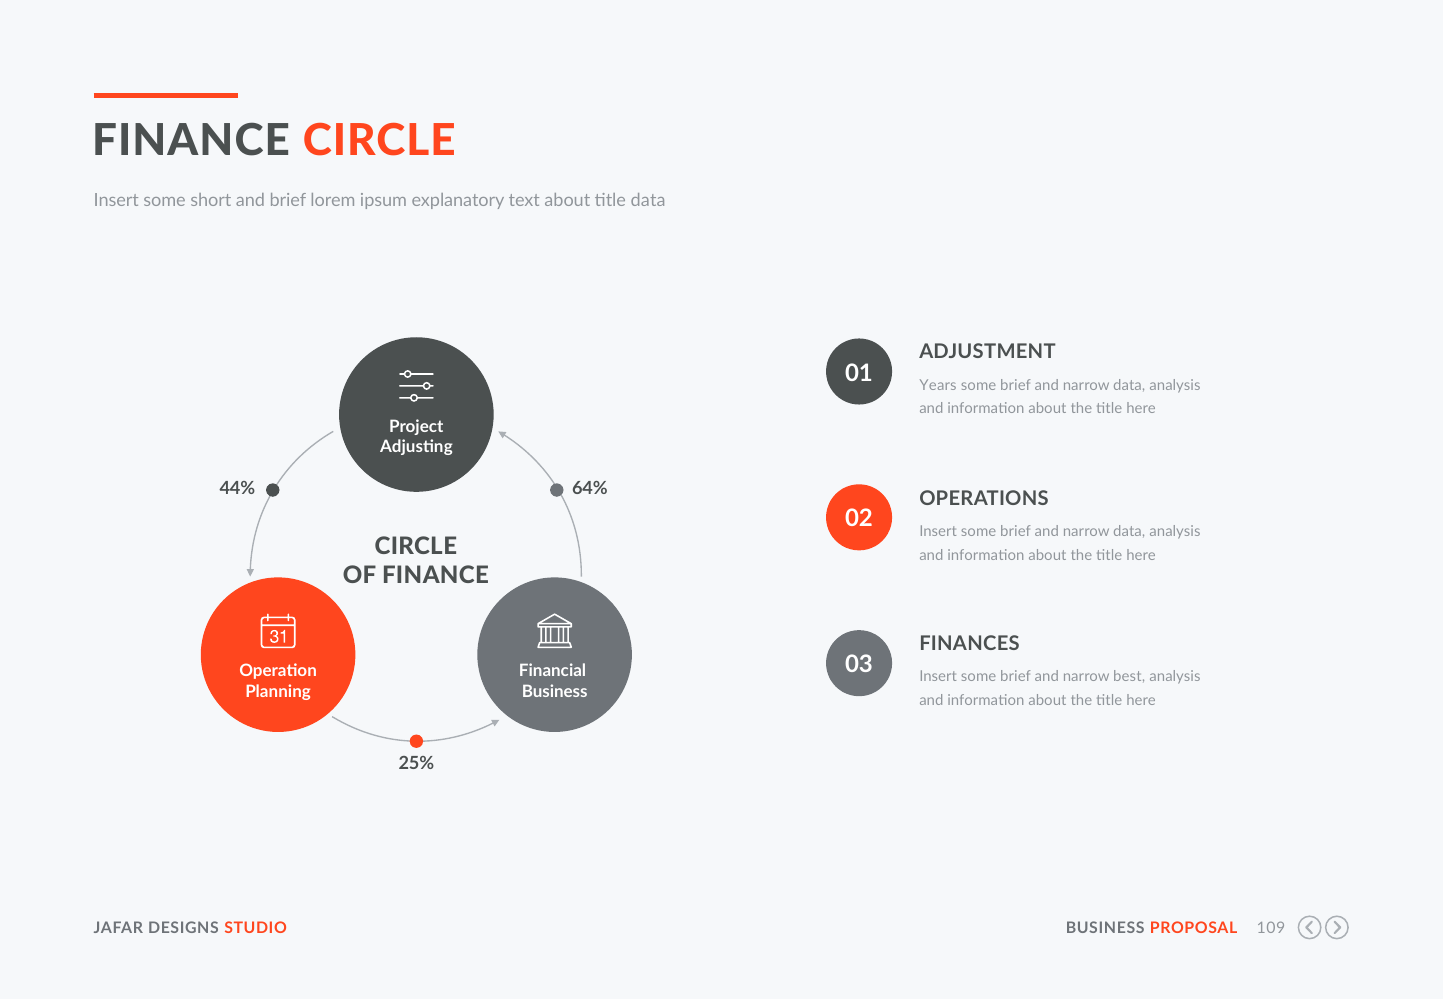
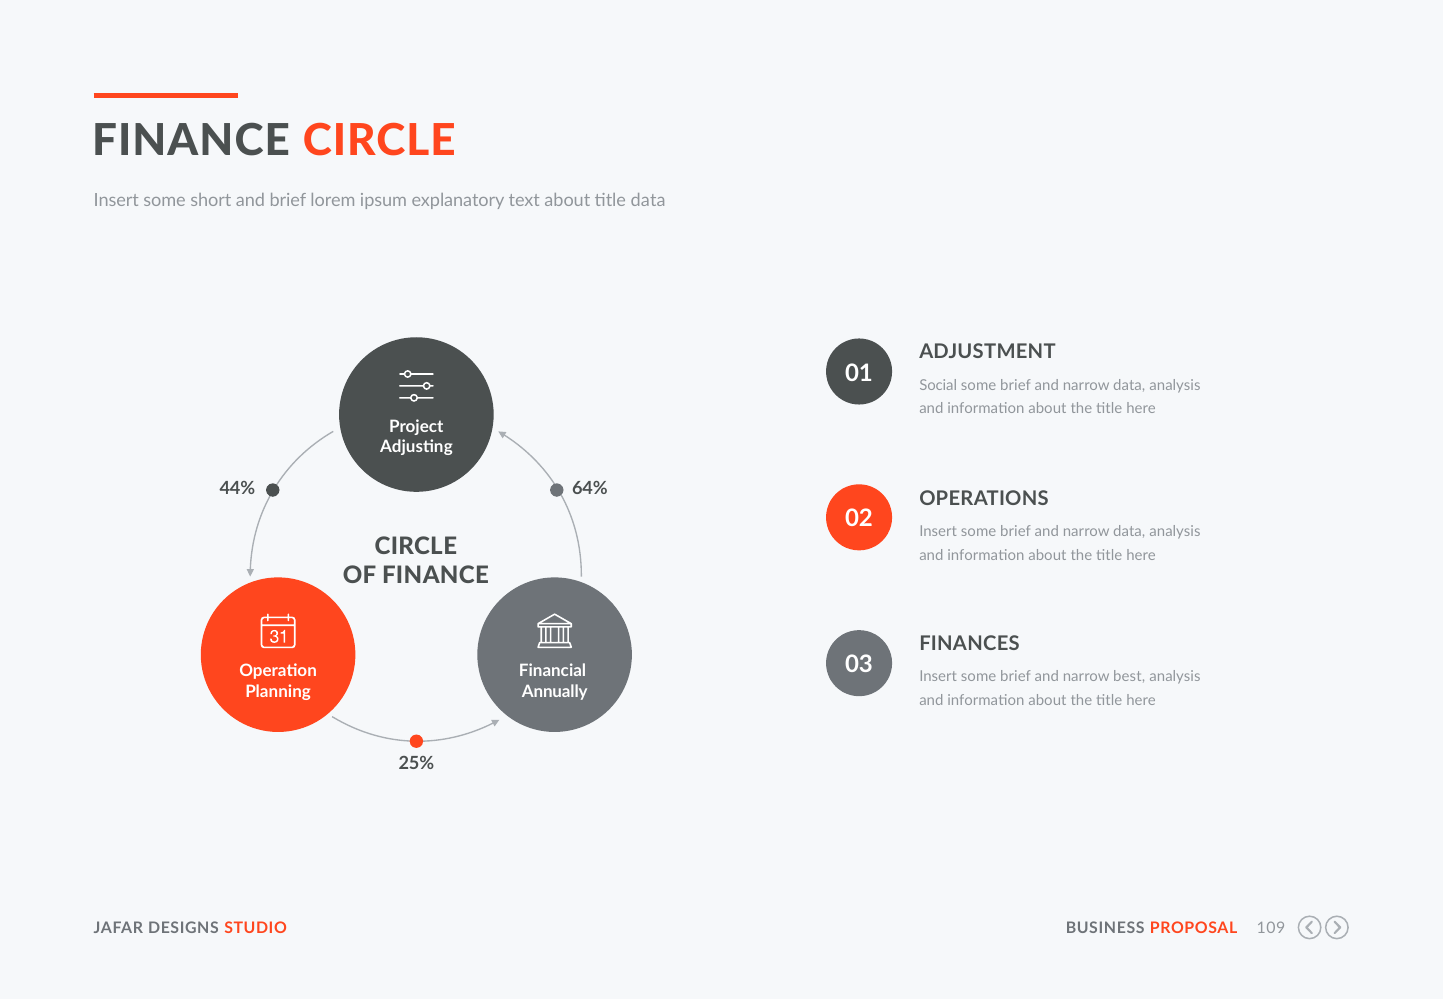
Years: Years -> Social (938, 385)
Business: Business -> Annually (555, 692)
